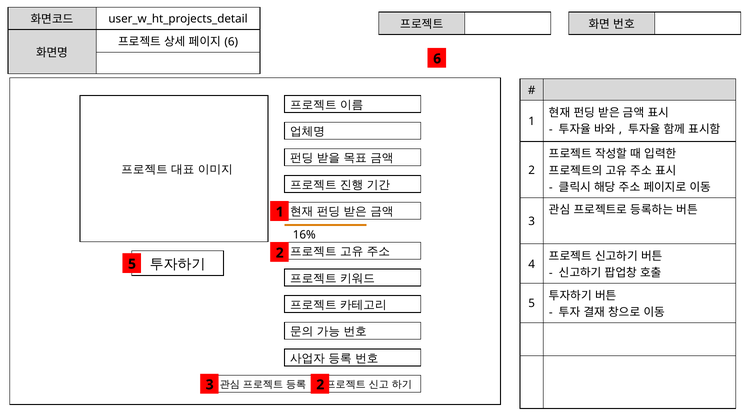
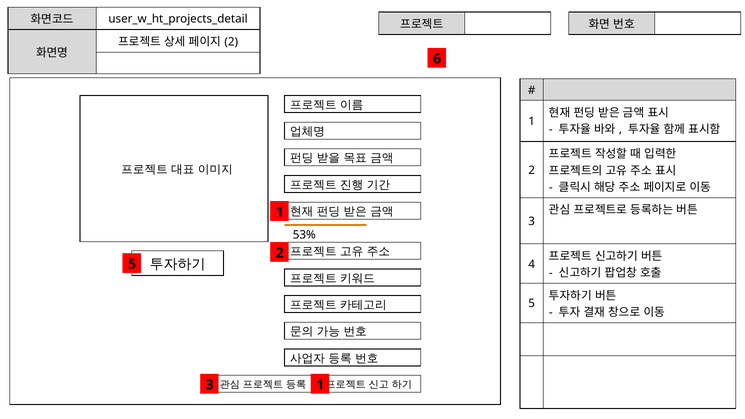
6: 6 -> 2 (231, 42)
16%: 16% -> 53% (304, 235)
3 2: 2 -> 1 (320, 385)
